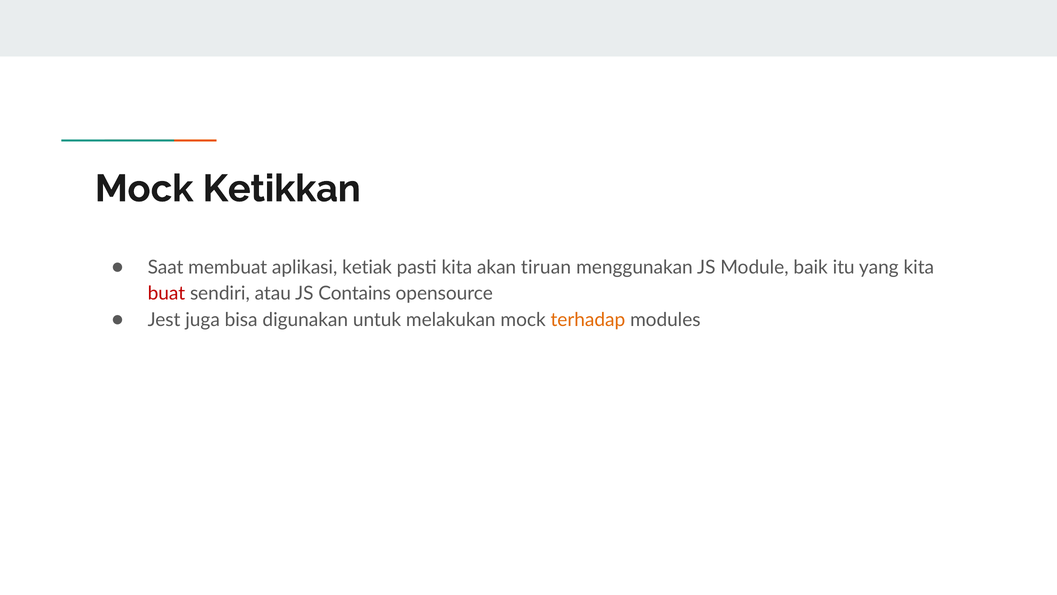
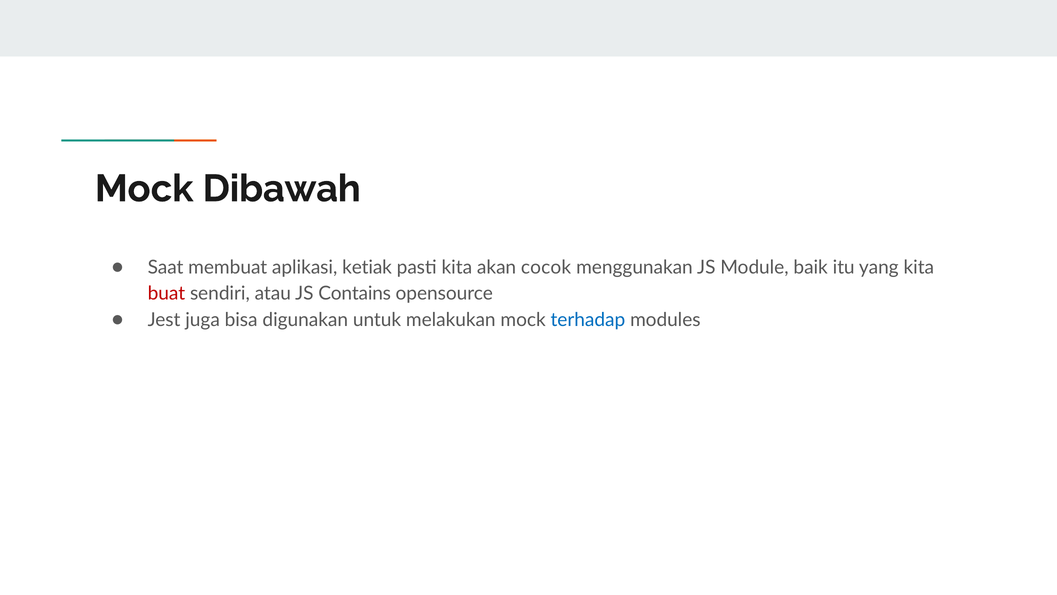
Ketikkan: Ketikkan -> Dibawah (282, 189)
tiruan: tiruan -> cocok (546, 267)
terhadap colour: orange -> blue (588, 320)
